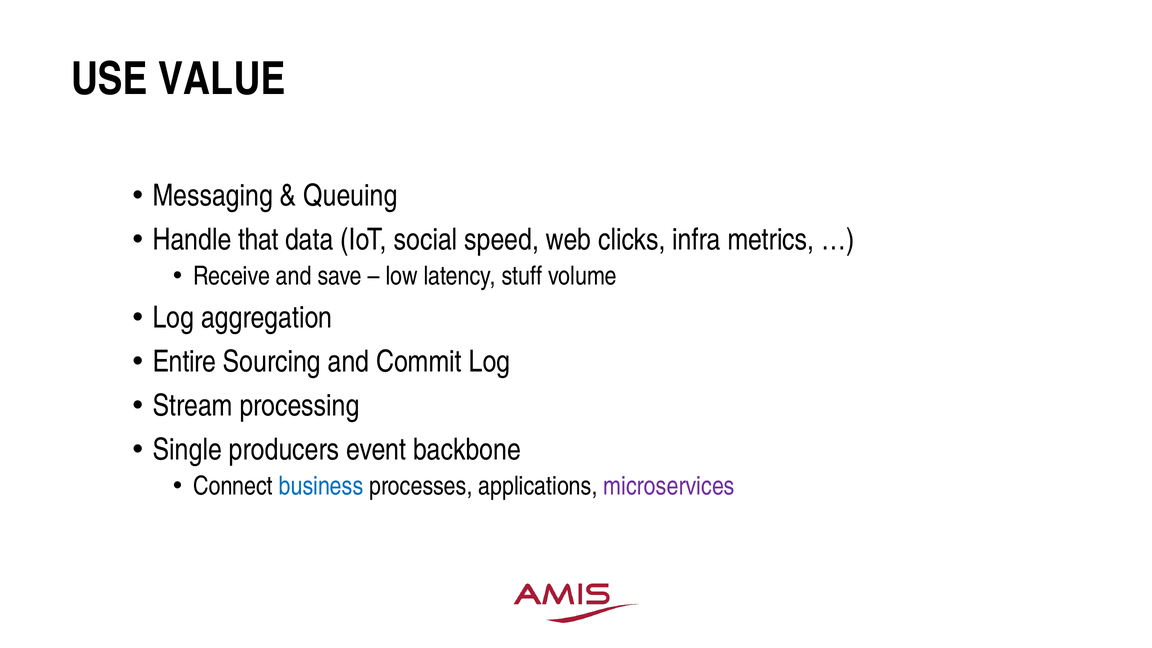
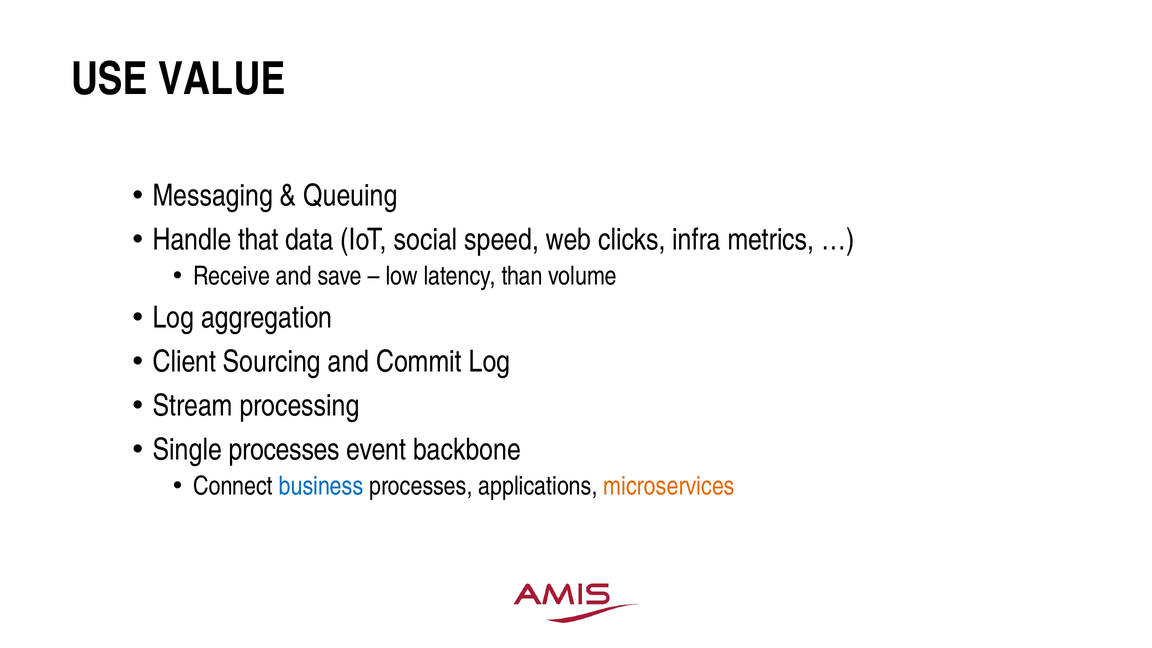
stuff: stuff -> than (522, 276)
Entire: Entire -> Client (184, 362)
Single producers: producers -> processes (284, 450)
microservices colour: purple -> orange (669, 486)
